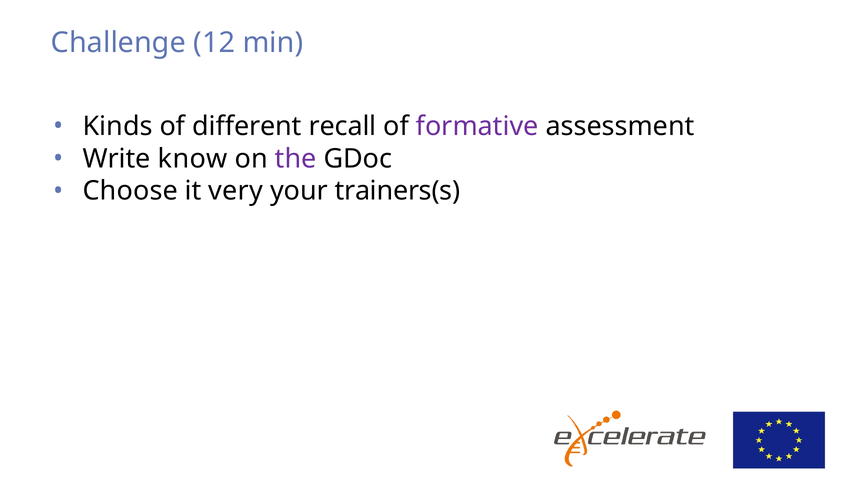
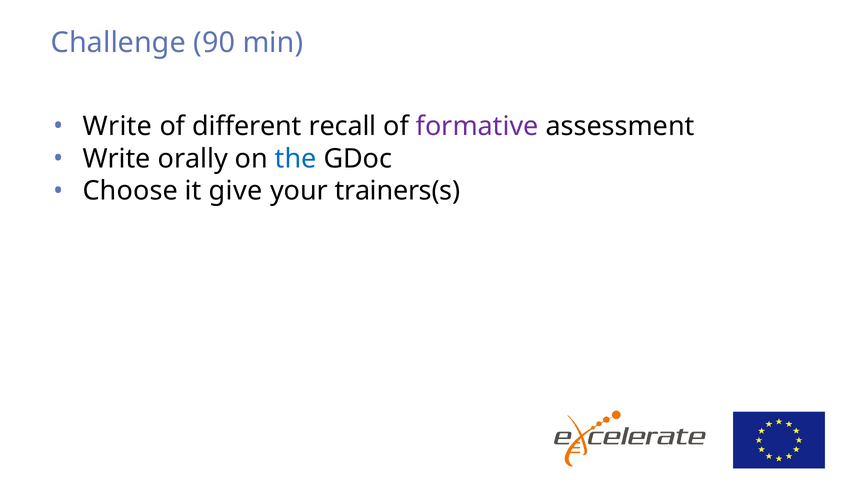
12: 12 -> 90 (214, 43)
Kinds: Kinds -> Write (118, 126)
know: know -> orally (193, 159)
the colour: purple -> blue (296, 159)
very: very -> give (236, 191)
